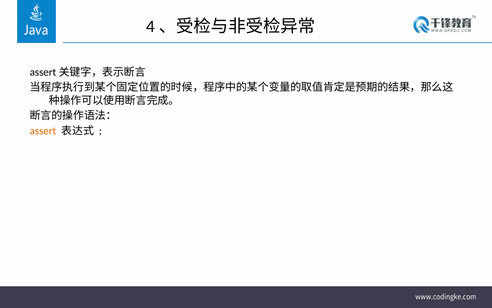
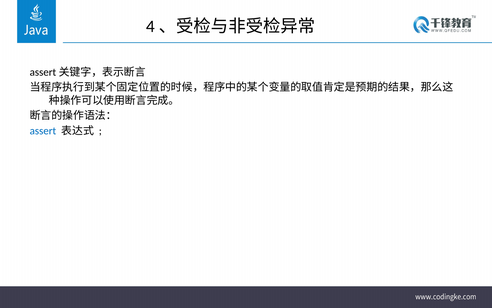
assert colour: orange -> blue (43, 131)
